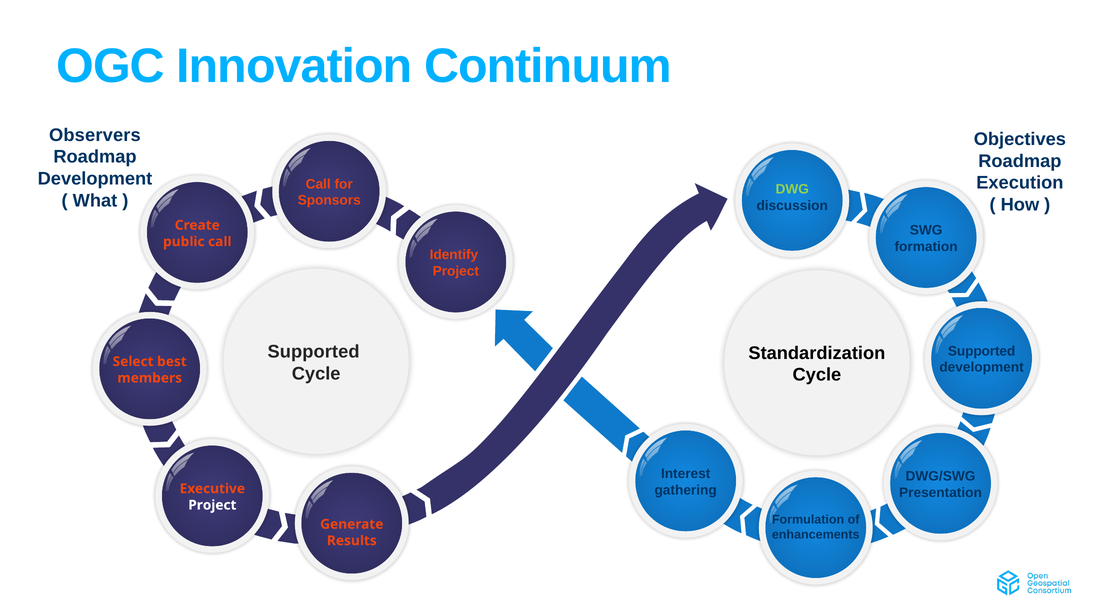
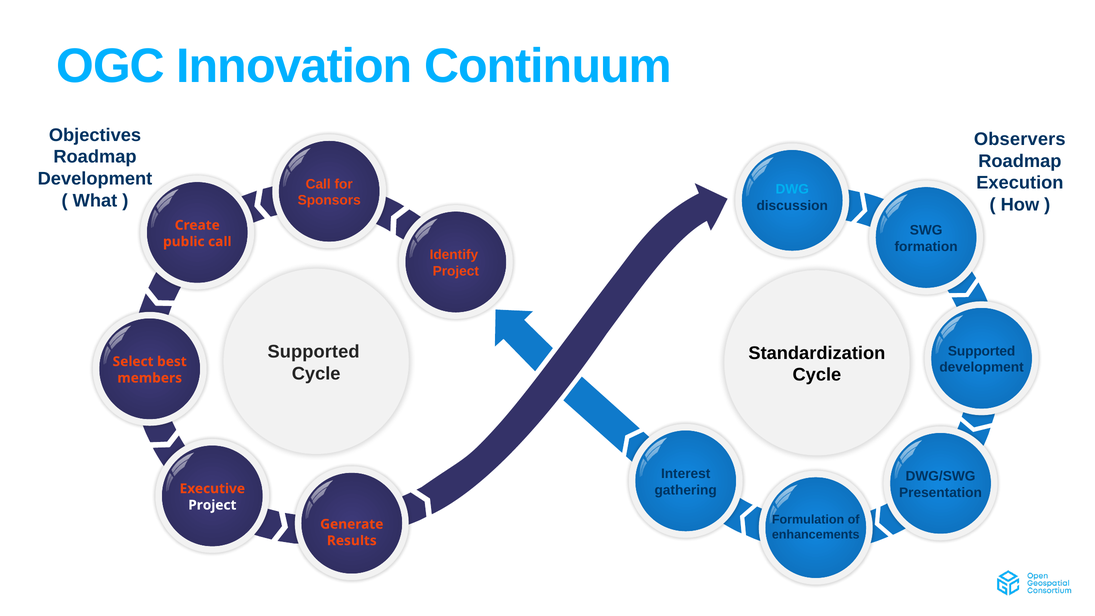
Observers: Observers -> Objectives (95, 135)
Objectives: Objectives -> Observers (1020, 139)
DWG colour: light green -> light blue (792, 189)
